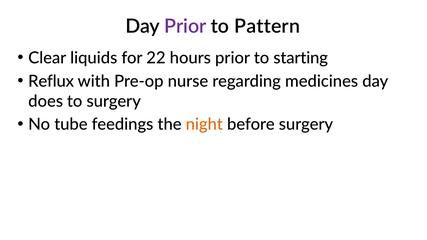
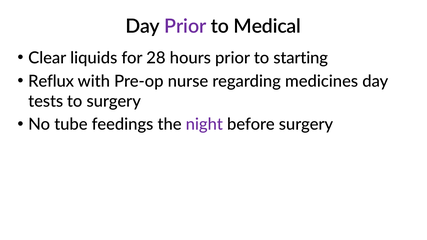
Pattern: Pattern -> Medical (267, 26)
22: 22 -> 28 (156, 58)
does: does -> tests (46, 101)
night colour: orange -> purple (204, 125)
